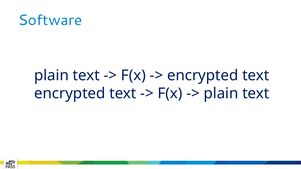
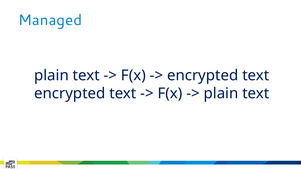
Software: Software -> Managed (50, 20)
